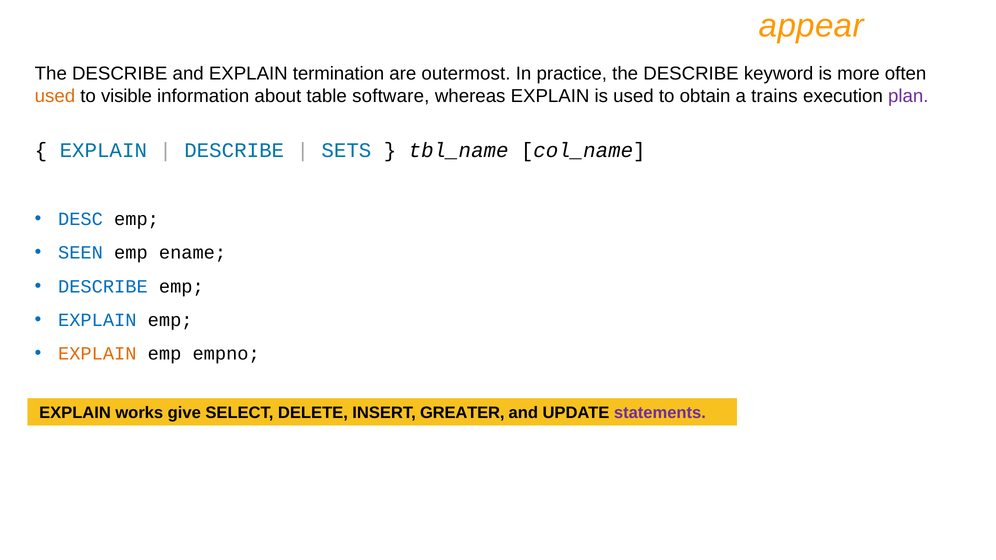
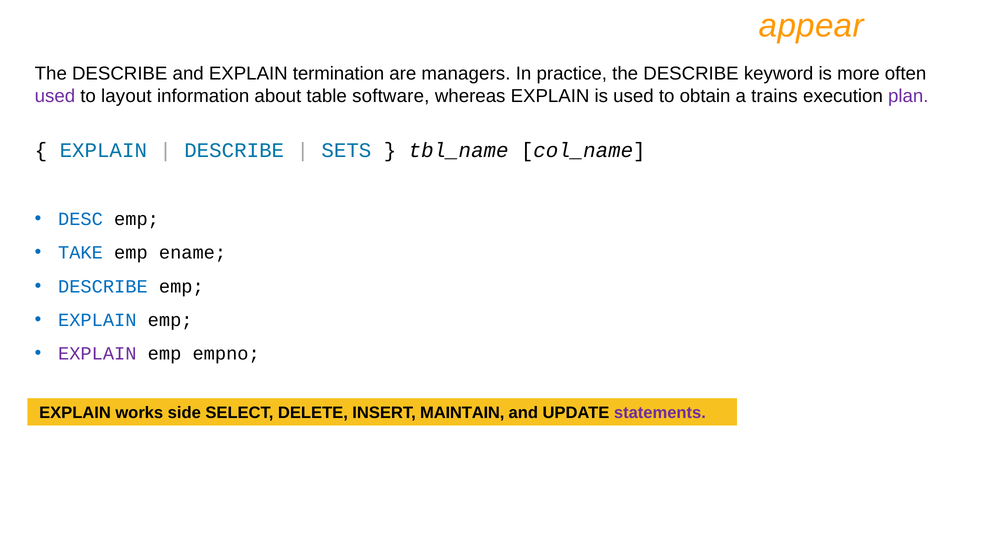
outermost: outermost -> managers (466, 74)
used colour: orange -> purple (55, 96)
visible: visible -> layout (126, 96)
SEEN: SEEN -> TAKE (80, 253)
EXPLAIN colour: orange -> purple (97, 354)
give: give -> side (184, 413)
GREATER: GREATER -> MAINTAIN (462, 413)
